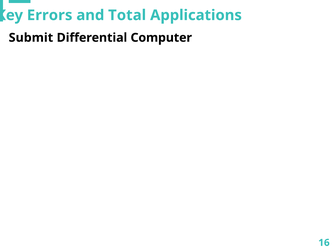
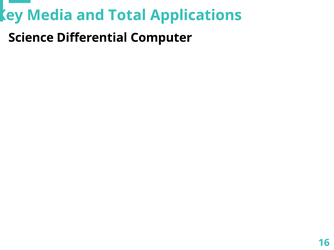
Errors: Errors -> Media (50, 15)
Submit: Submit -> Science (31, 38)
